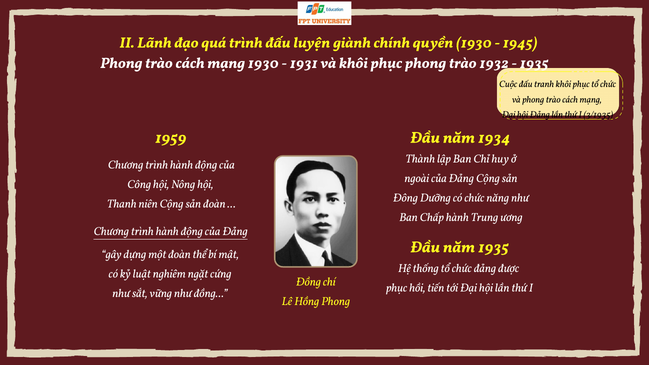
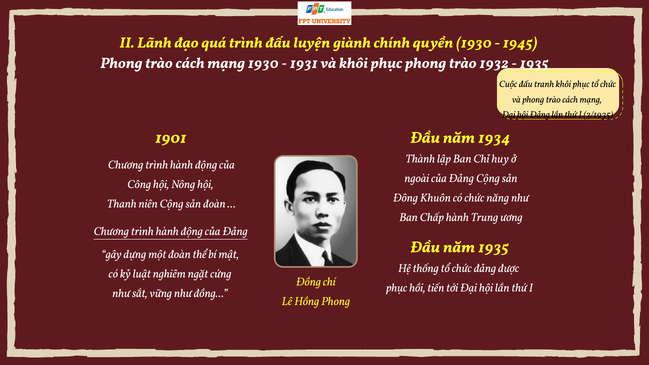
1959: 1959 -> 1901 (171, 138)
Dưỡng: Dưỡng -> Khuôn (435, 198)
